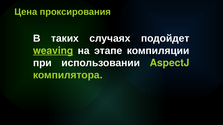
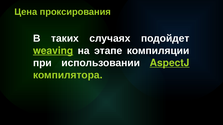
AspectJ underline: none -> present (170, 63)
